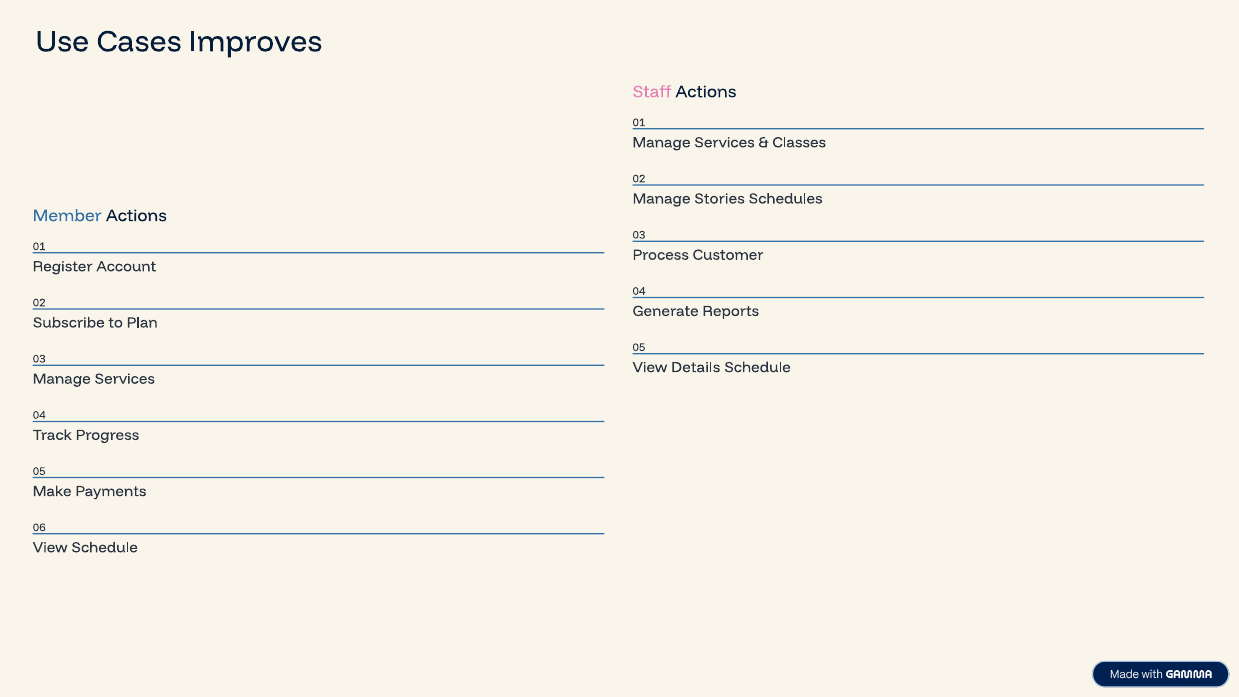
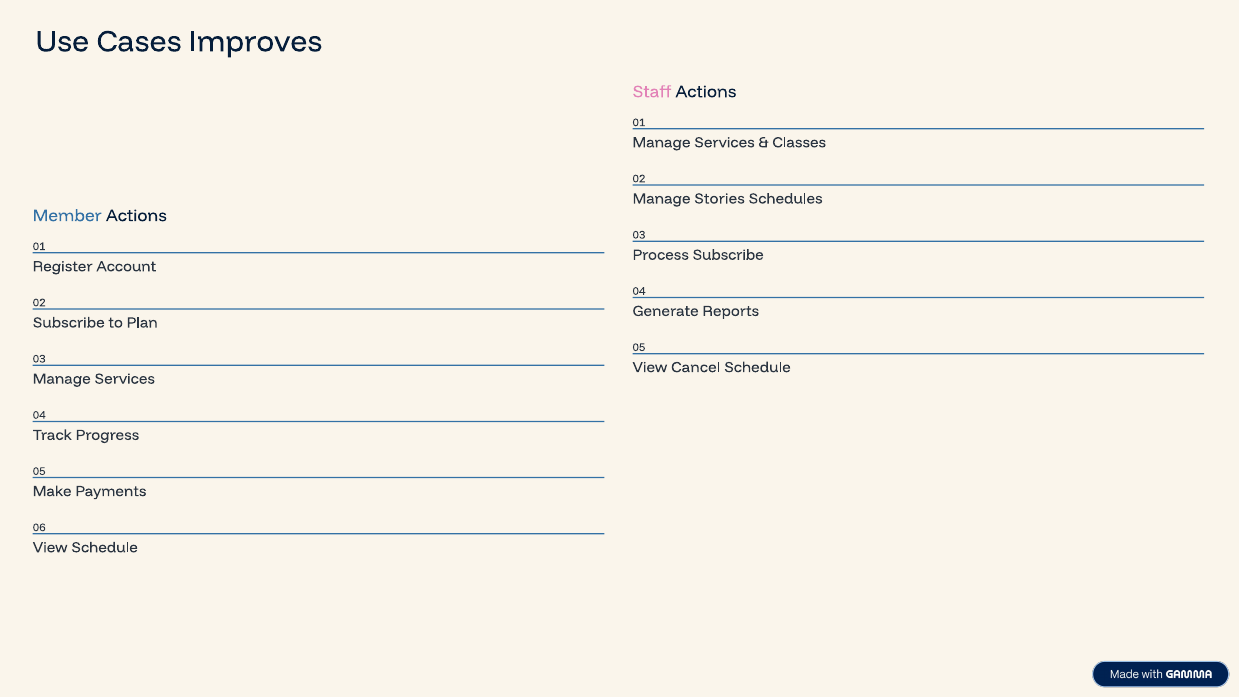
Process Customer: Customer -> Subscribe (728, 255)
Details: Details -> Cancel (696, 367)
